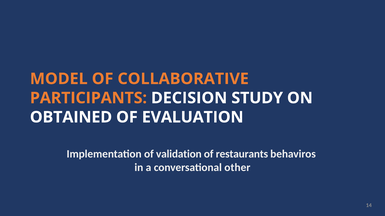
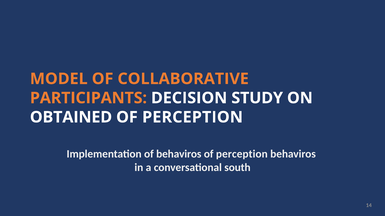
EVALUATION: EVALUATION -> PERCEPTION (193, 117)
of validation: validation -> behaviros (179, 154)
restaurants: restaurants -> perception (242, 154)
other: other -> south (237, 168)
